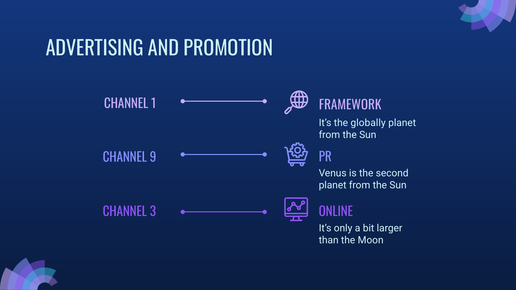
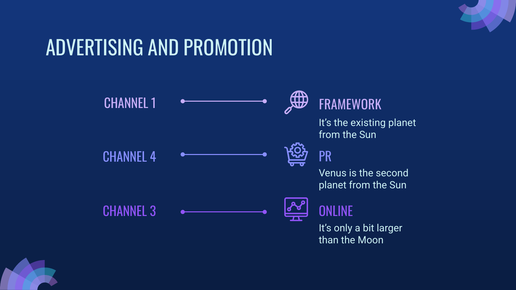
globally: globally -> existing (368, 123)
9: 9 -> 4 (153, 158)
